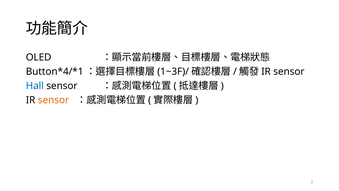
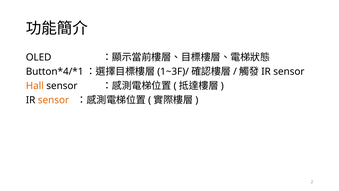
Hall colour: blue -> orange (35, 86)
